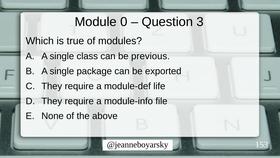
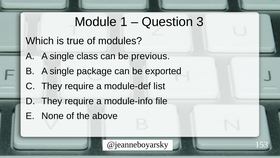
0: 0 -> 1 (124, 22)
life: life -> list (159, 86)
